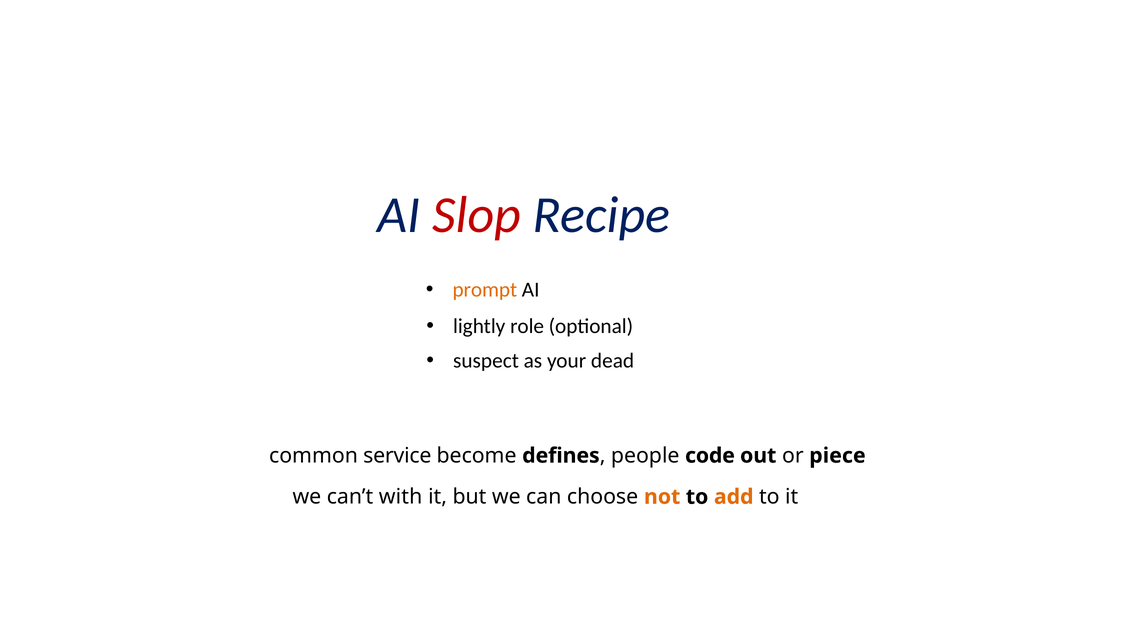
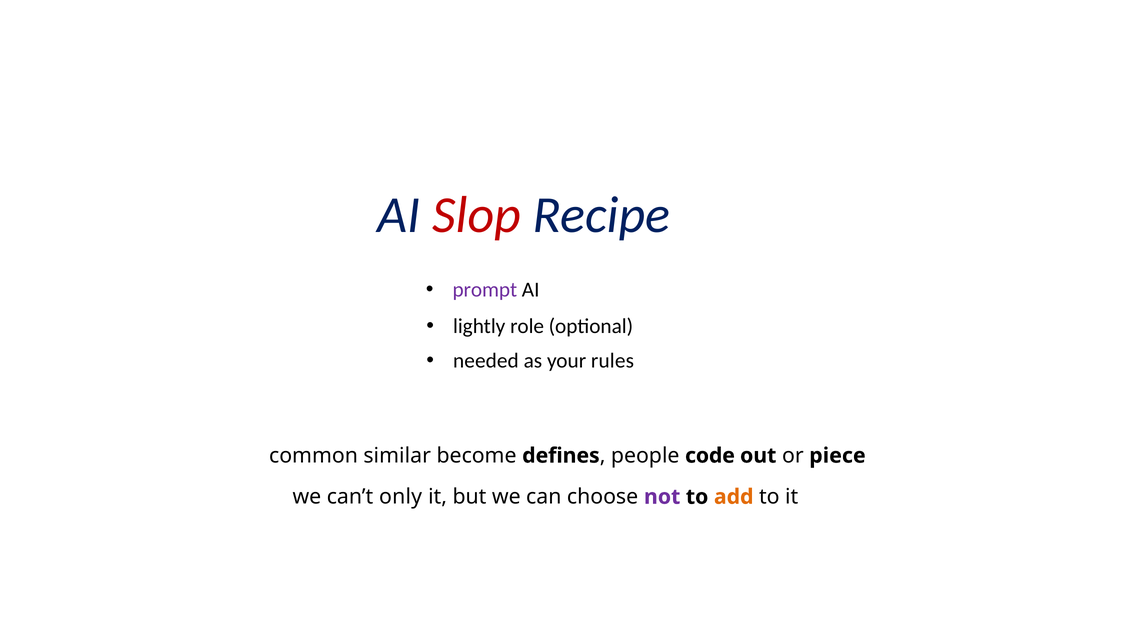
prompt colour: orange -> purple (485, 290)
suspect: suspect -> needed (486, 361)
dead: dead -> rules (612, 361)
service: service -> similar (397, 456)
with: with -> only (401, 497)
not colour: orange -> purple (662, 497)
